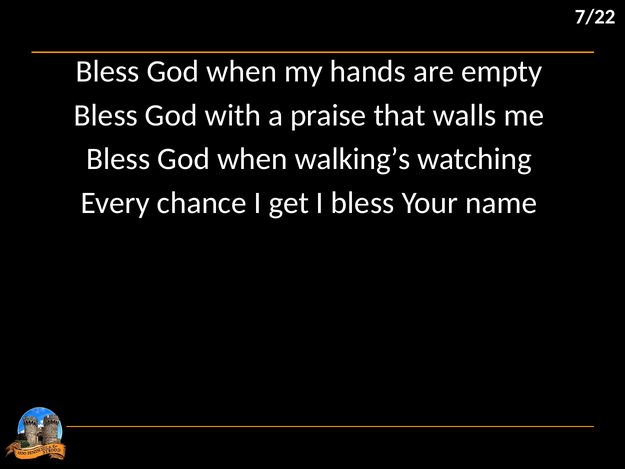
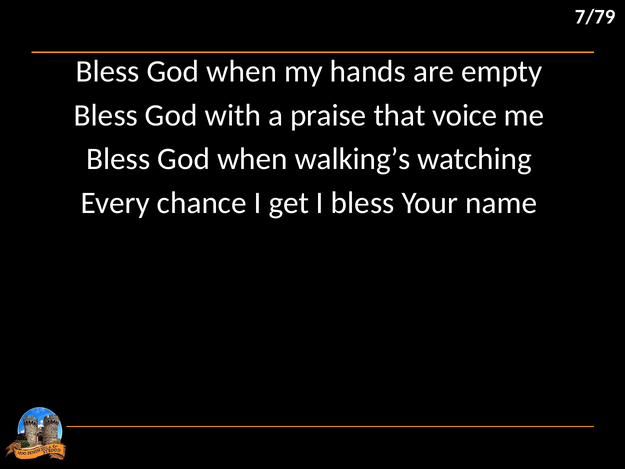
7/22: 7/22 -> 7/79 (595, 17)
walls: walls -> voice (465, 115)
